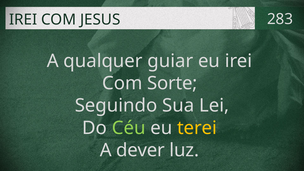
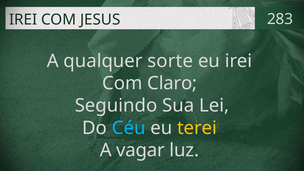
guiar: guiar -> sorte (170, 61)
Sorte: Sorte -> Claro (172, 83)
Céu colour: light green -> light blue (129, 128)
dever: dever -> vagar (141, 150)
